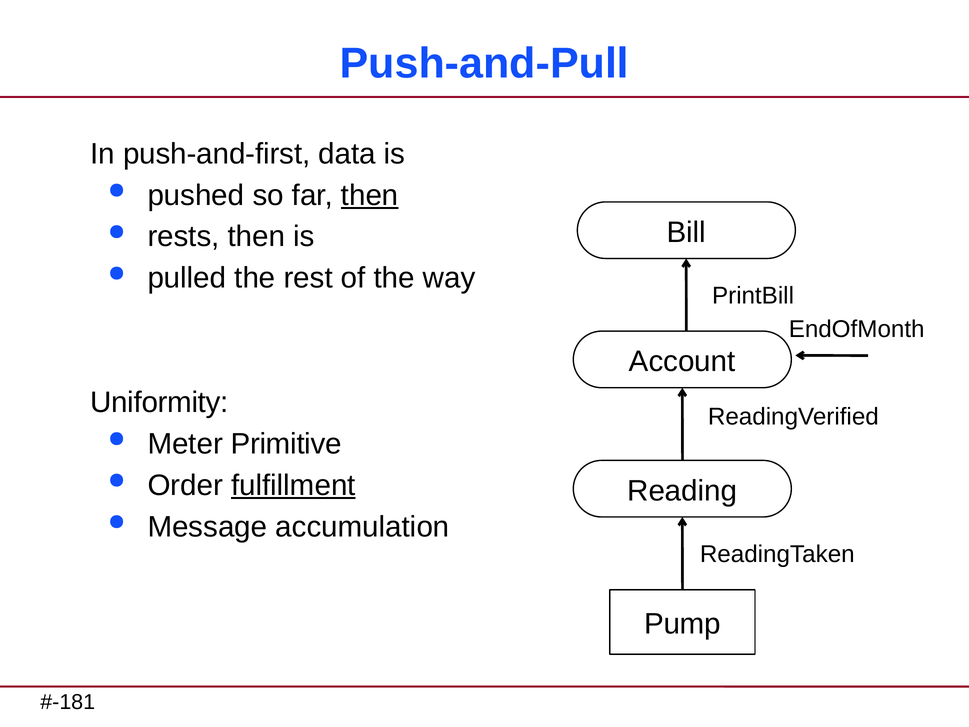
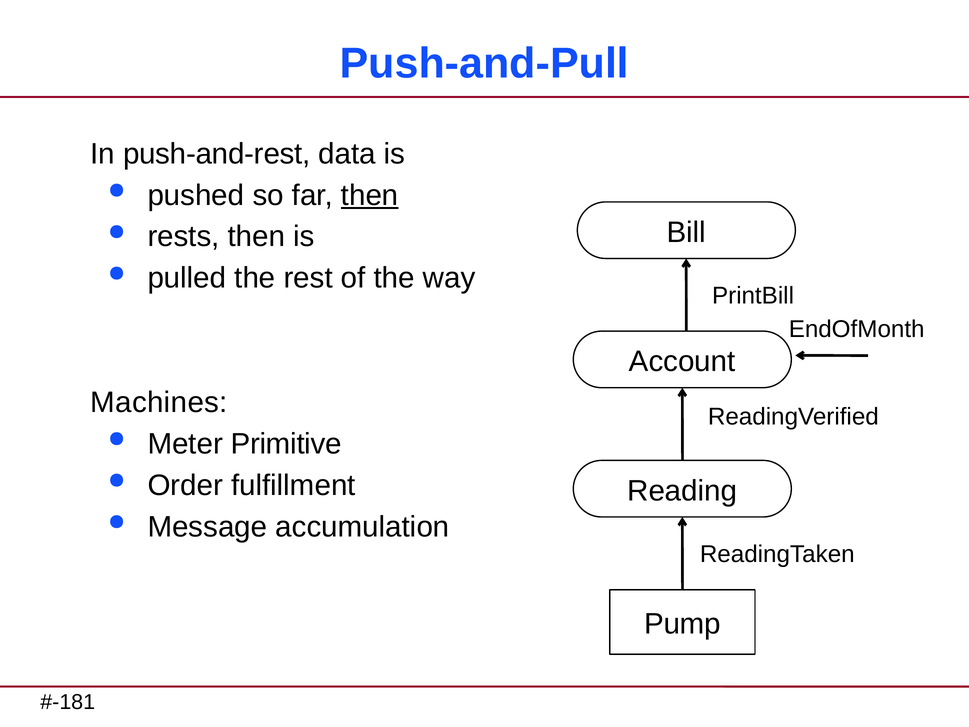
push-and-first: push-and-first -> push-and-rest (217, 154)
Uniformity: Uniformity -> Machines (159, 402)
fulfillment underline: present -> none (293, 485)
